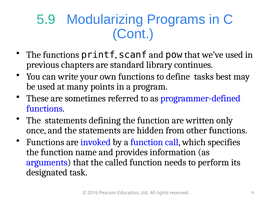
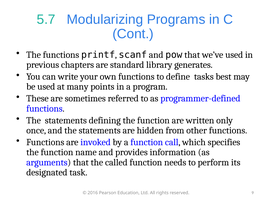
5.9: 5.9 -> 5.7 (46, 19)
continues: continues -> generates (193, 65)
